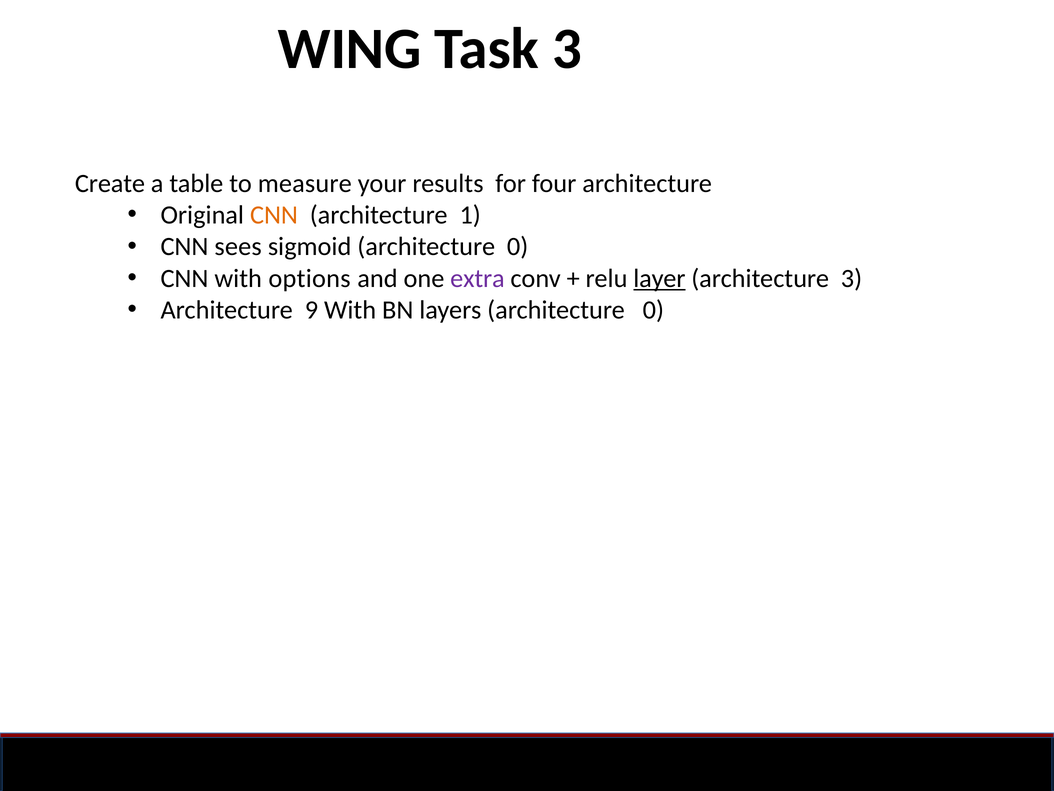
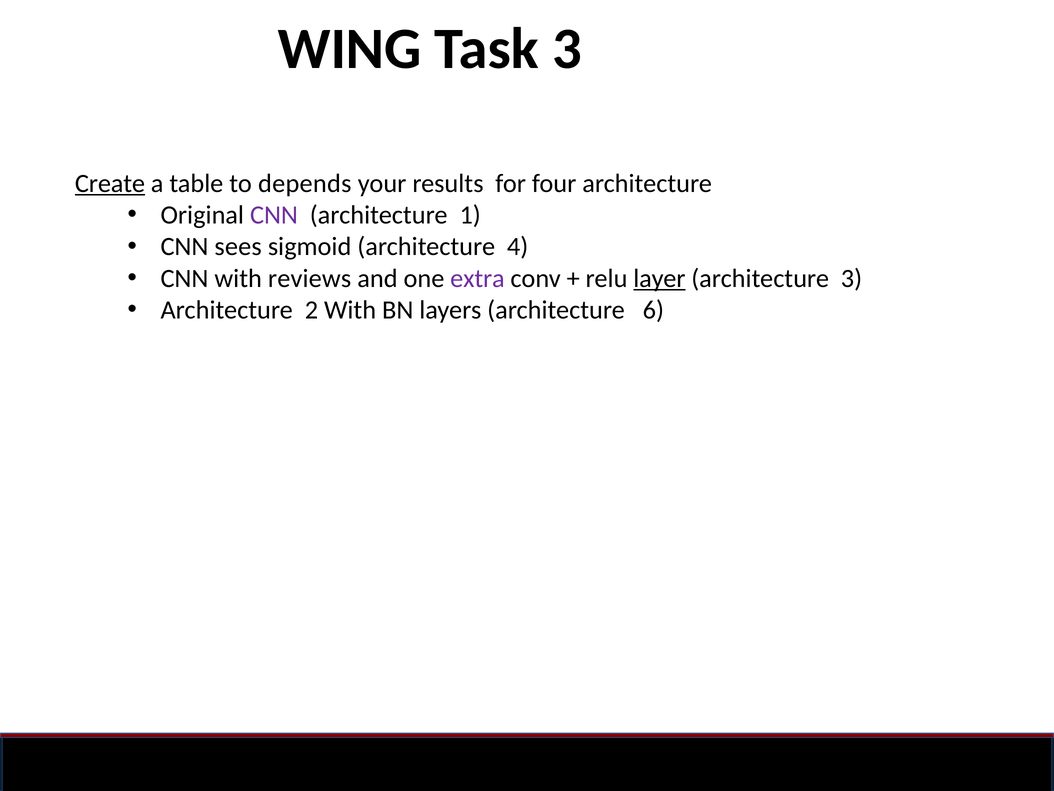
Create underline: none -> present (110, 183)
measure: measure -> depends (305, 183)
CNN colour: orange -> purple (274, 215)
sigmoid architecture 0: 0 -> 4 (518, 247)
options: options -> reviews (310, 278)
9: 9 -> 2 (311, 310)
layers architecture 0: 0 -> 6 (653, 310)
